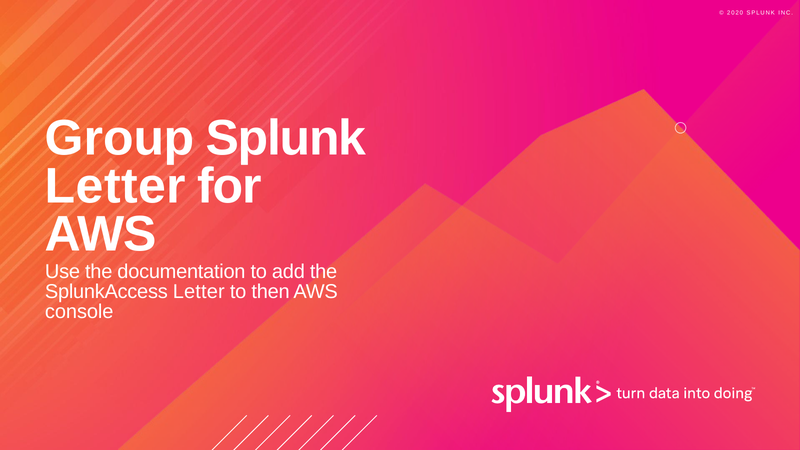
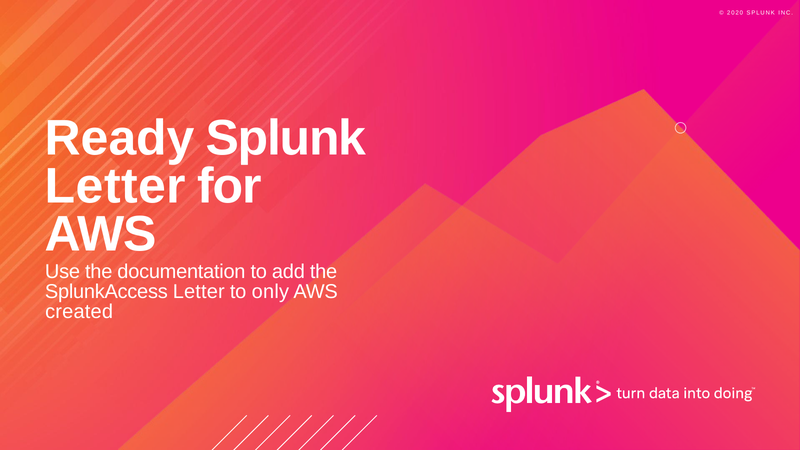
Group: Group -> Ready (120, 138)
then: then -> only (270, 292)
console: console -> created (79, 311)
